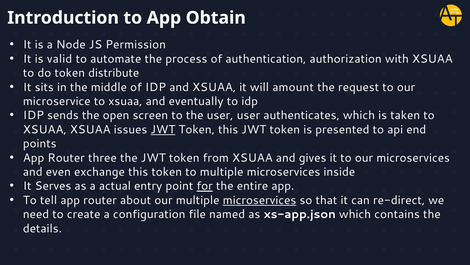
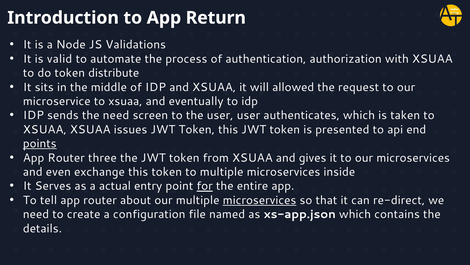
Obtain: Obtain -> Return (216, 18)
Permission: Permission -> Validations (136, 45)
amount: amount -> allowed (293, 87)
the open: open -> need (116, 115)
JWT underline: present -> none (163, 129)
points underline: none -> present (40, 143)
